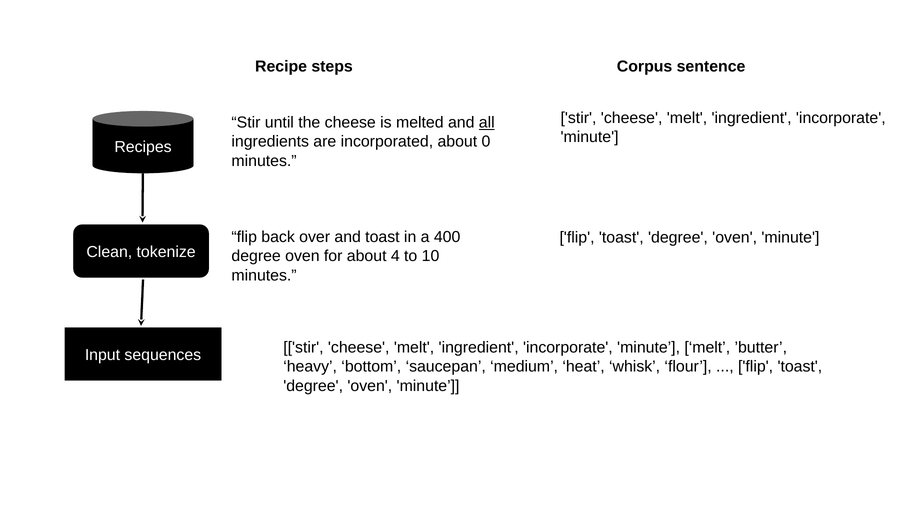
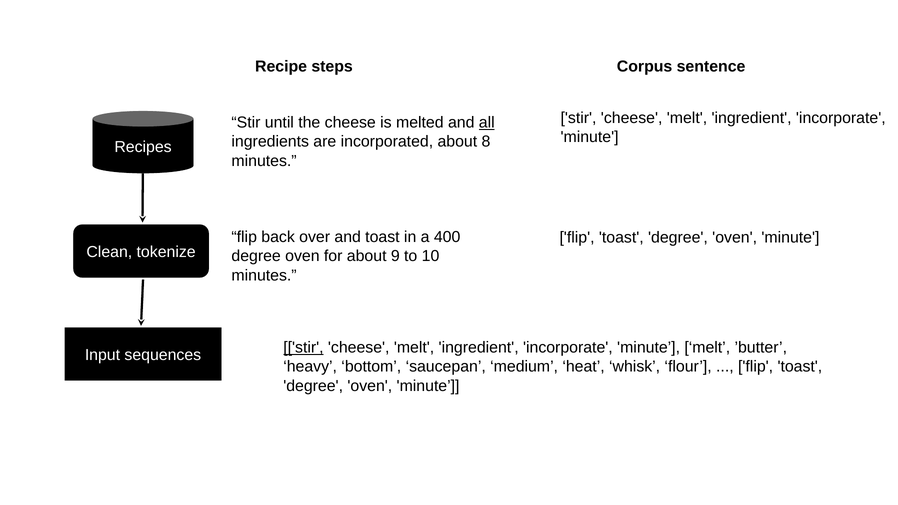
0: 0 -> 8 (486, 142)
4: 4 -> 9 (395, 256)
stir underline: none -> present (303, 348)
